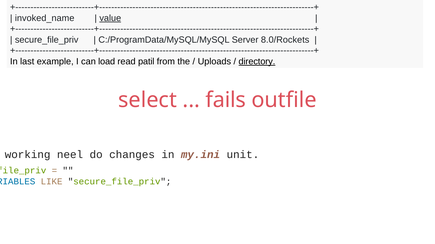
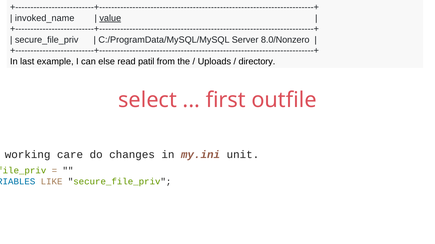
8.0/Rockets: 8.0/Rockets -> 8.0/Nonzero (285, 40)
load: load -> else (107, 62)
directory underline: present -> none (257, 62)
fails: fails -> first (226, 100)
neel: neel -> care (70, 155)
